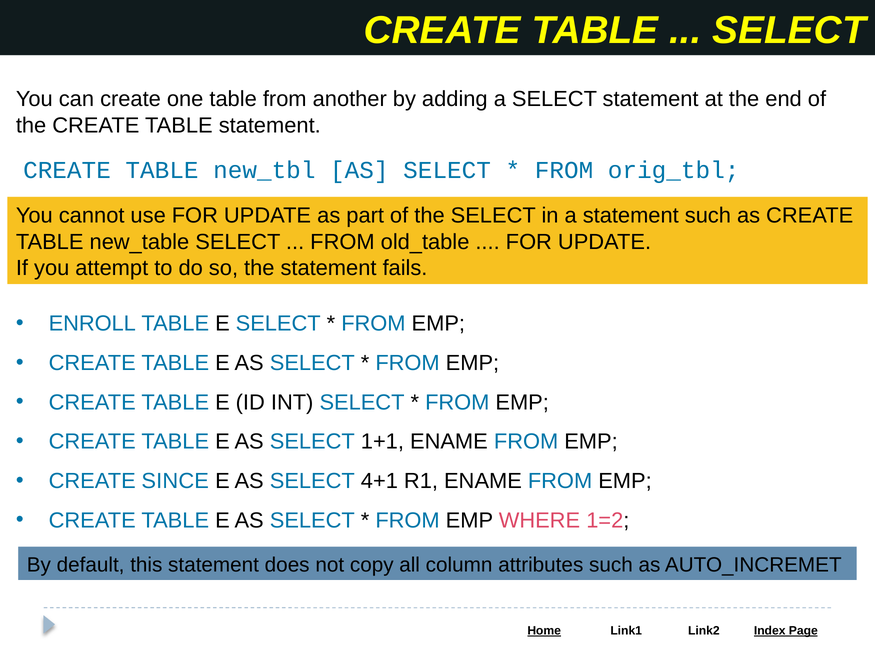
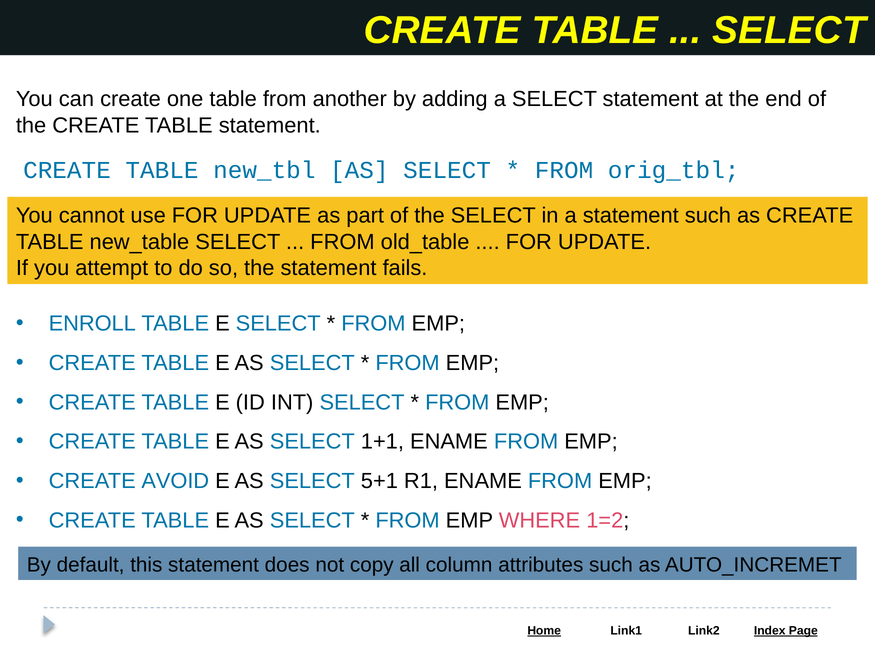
SINCE: SINCE -> AVOID (175, 481)
4+1: 4+1 -> 5+1 (379, 481)
